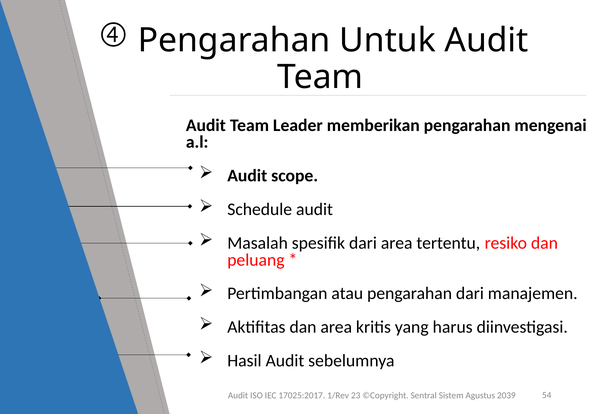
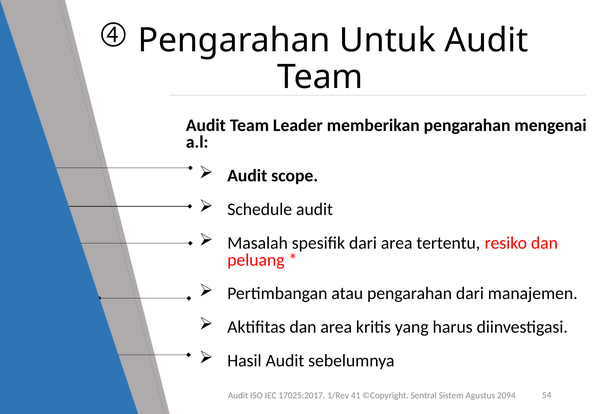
23: 23 -> 41 (356, 395)
2039: 2039 -> 2094 (506, 395)
